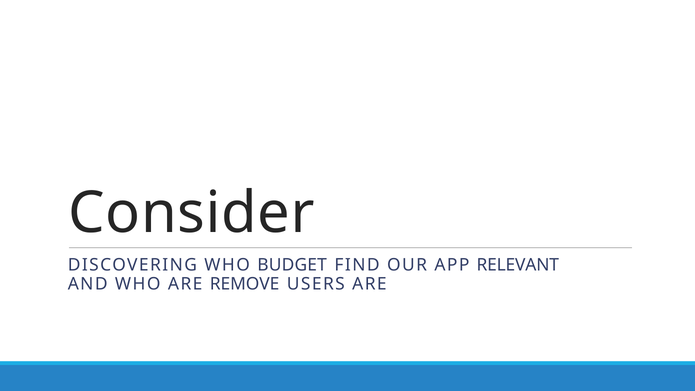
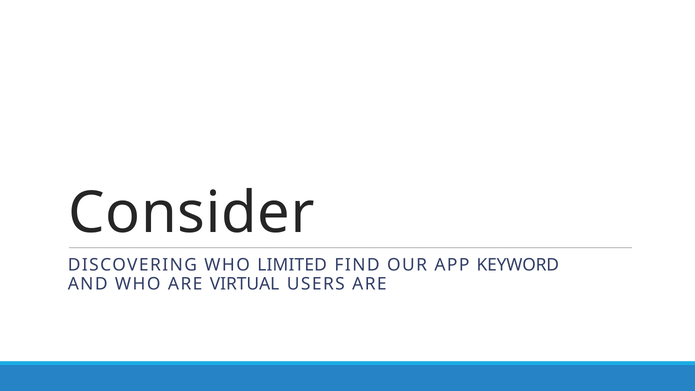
BUDGET: BUDGET -> LIMITED (292, 265)
RELEVANT: RELEVANT -> KEYWORD (518, 265)
REMOVE: REMOVE -> VIRTUAL (245, 284)
